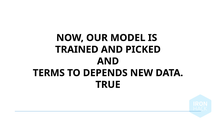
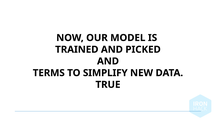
DEPENDS: DEPENDS -> SIMPLIFY (105, 73)
